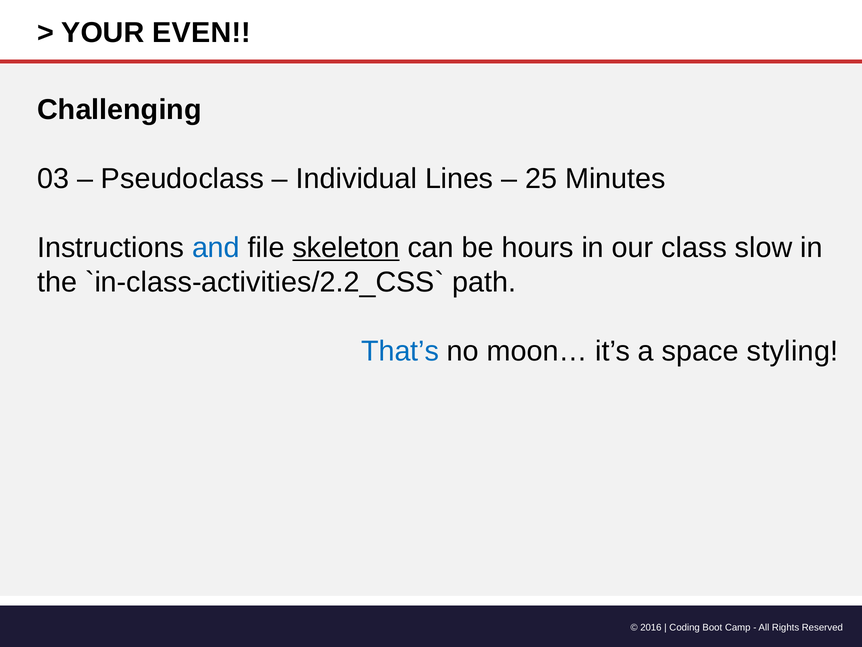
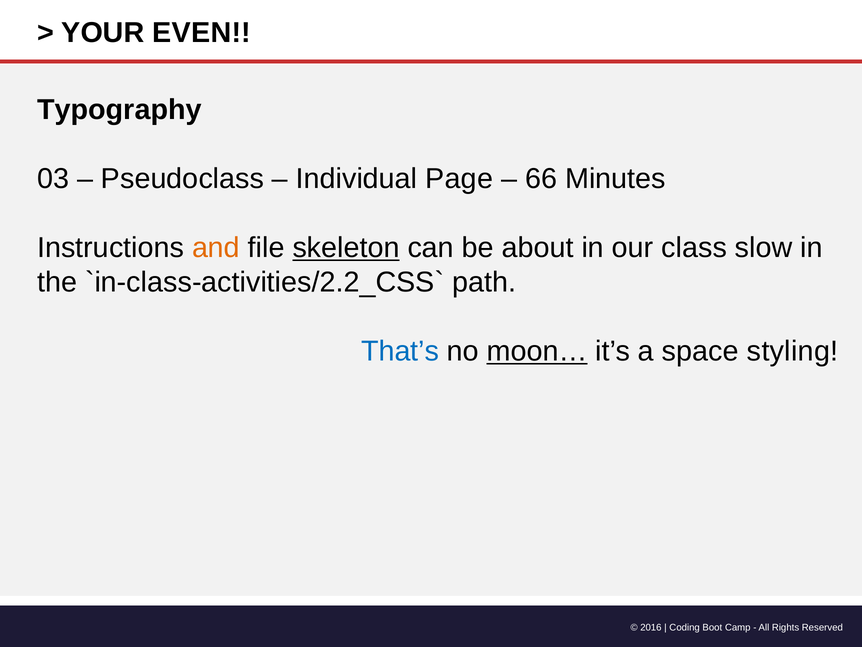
Challenging: Challenging -> Typography (119, 110)
Lines: Lines -> Page (459, 179)
25: 25 -> 66 (541, 179)
and colour: blue -> orange (216, 248)
hours: hours -> about (538, 248)
moon… underline: none -> present (537, 351)
